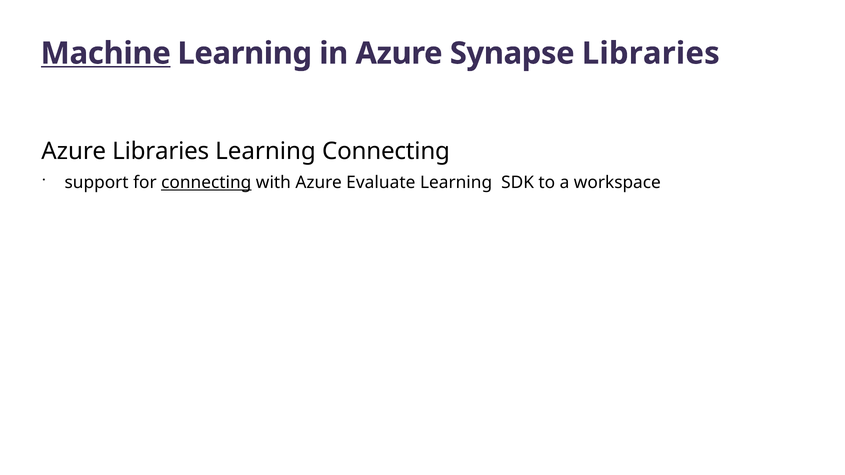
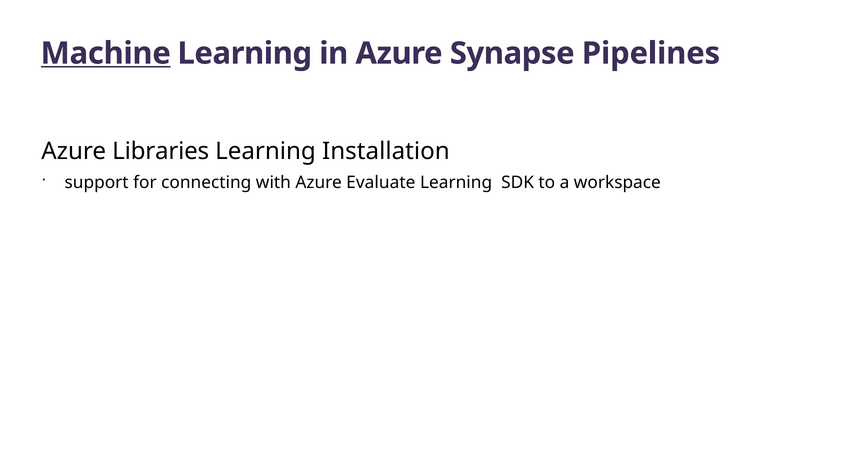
Synapse Libraries: Libraries -> Pipelines (651, 53)
Learning Connecting: Connecting -> Installation (386, 152)
connecting underline: present -> none (206, 183)
